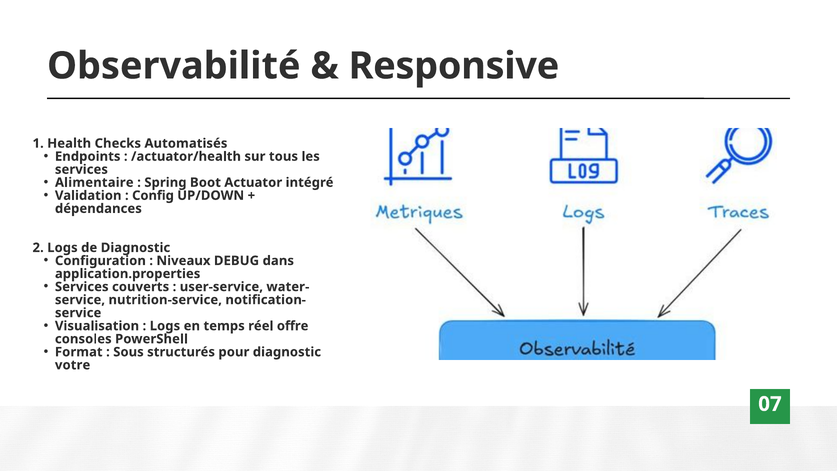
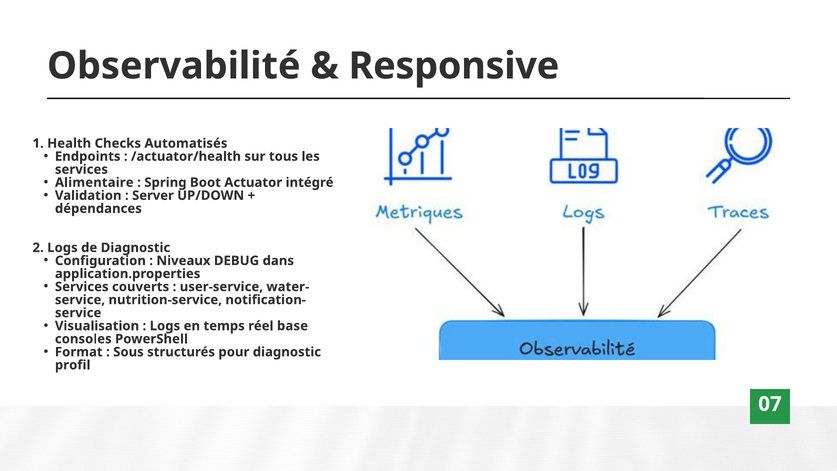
Config: Config -> Server (153, 195)
offre: offre -> base (292, 326)
votre: votre -> profil (73, 365)
